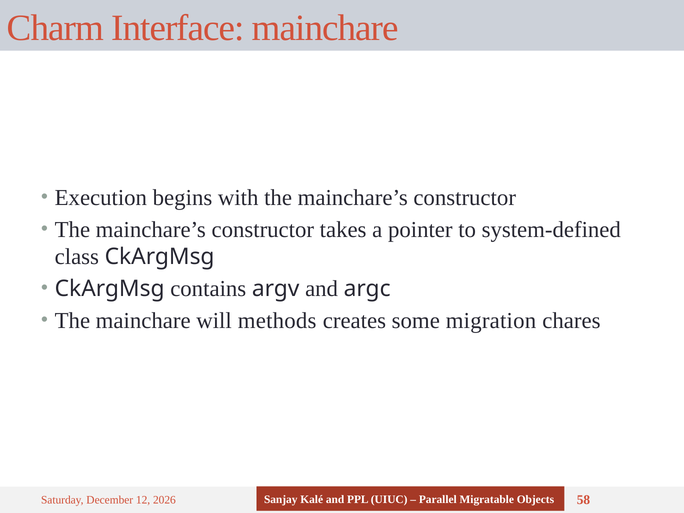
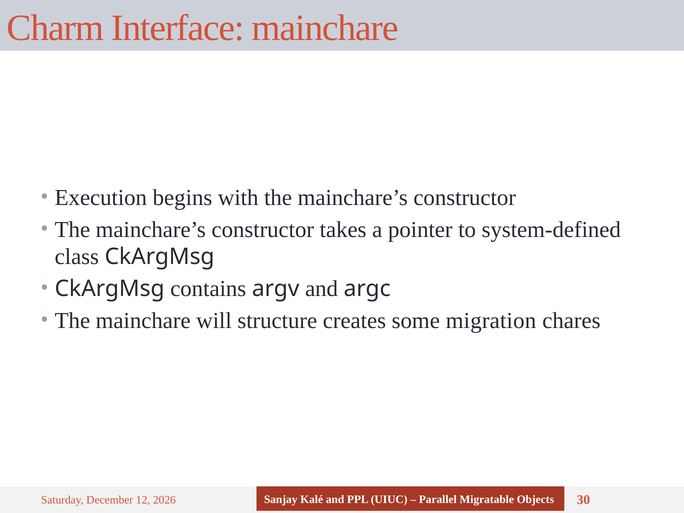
methods: methods -> structure (277, 321)
58: 58 -> 30 (583, 500)
